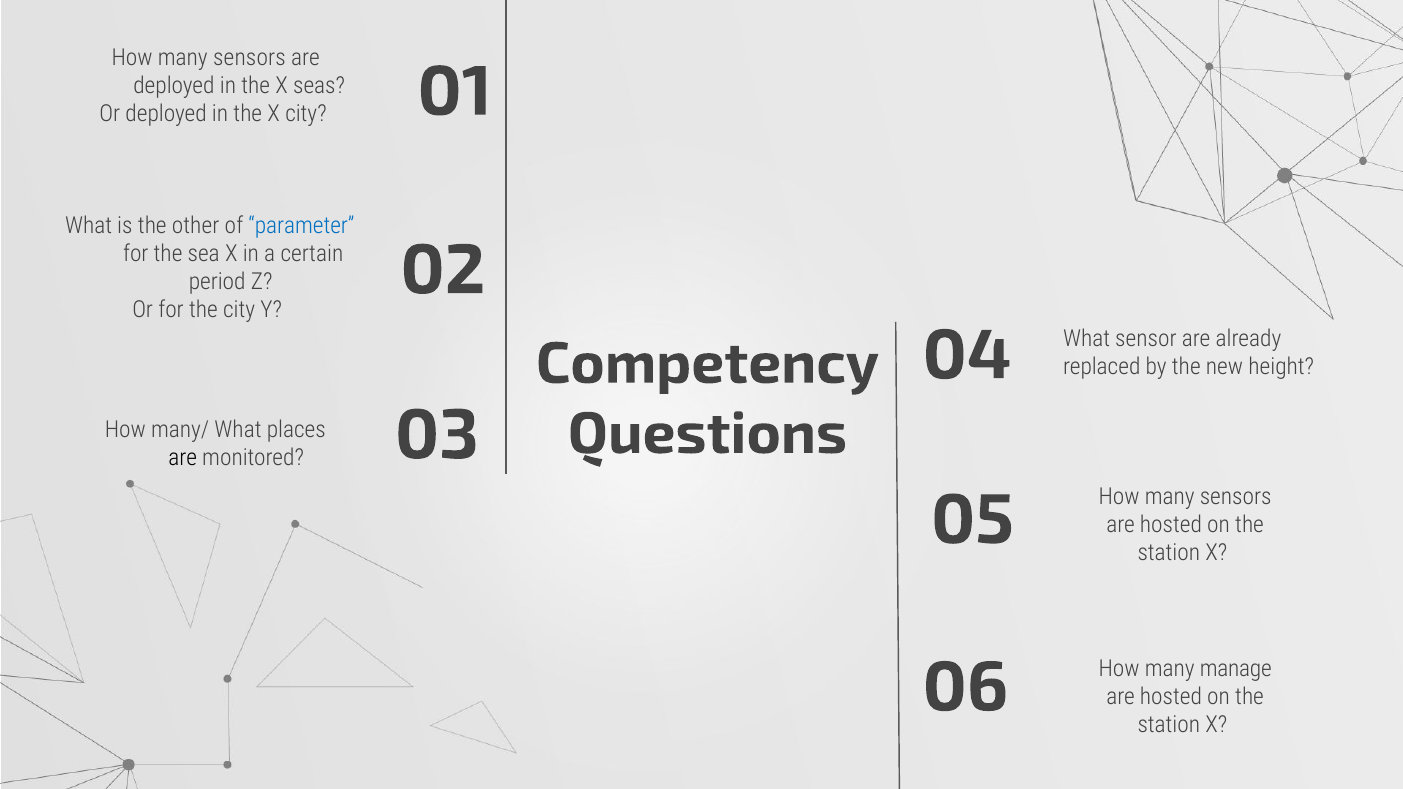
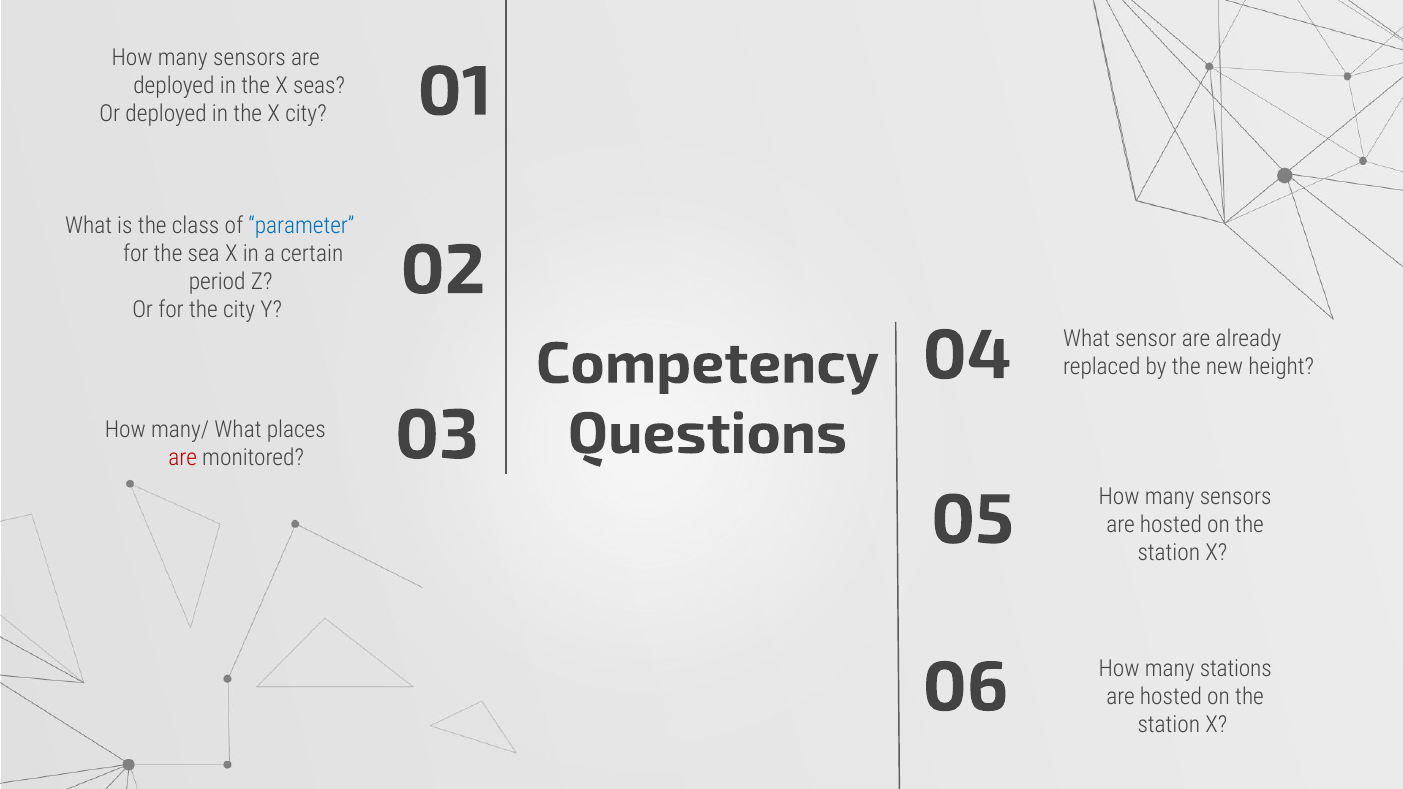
other: other -> class (196, 226)
are colour: black -> red (183, 458)
manage: manage -> stations (1236, 669)
